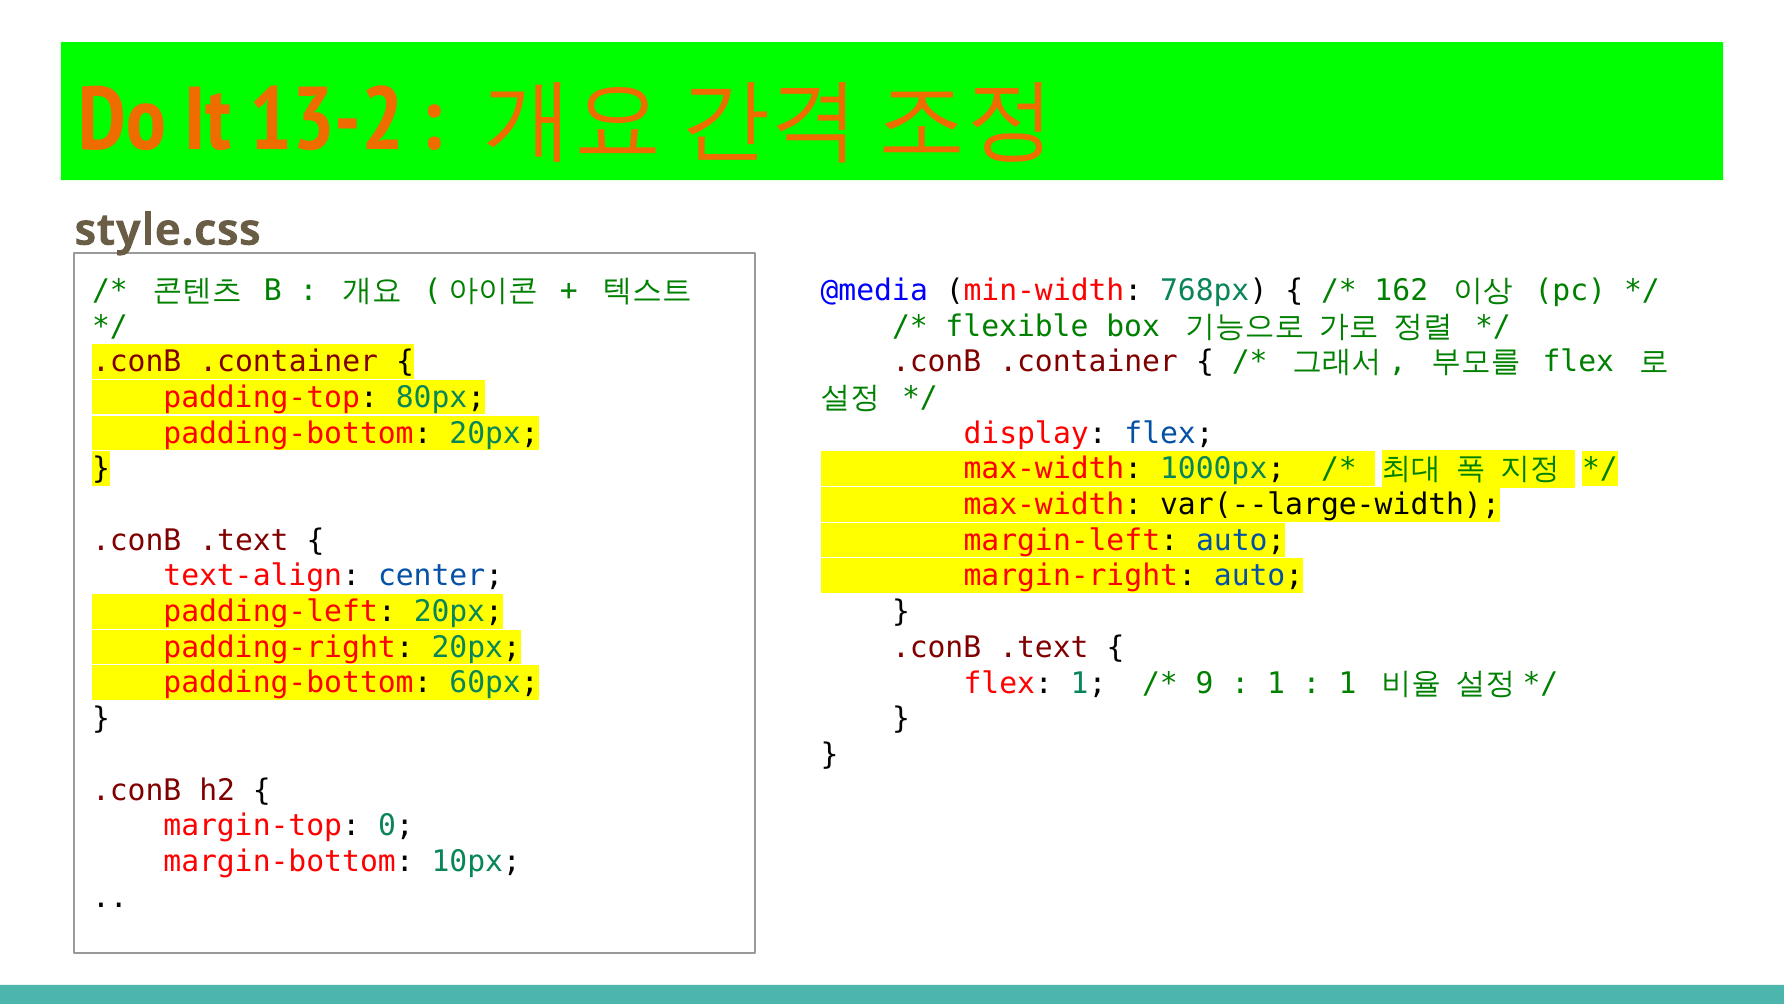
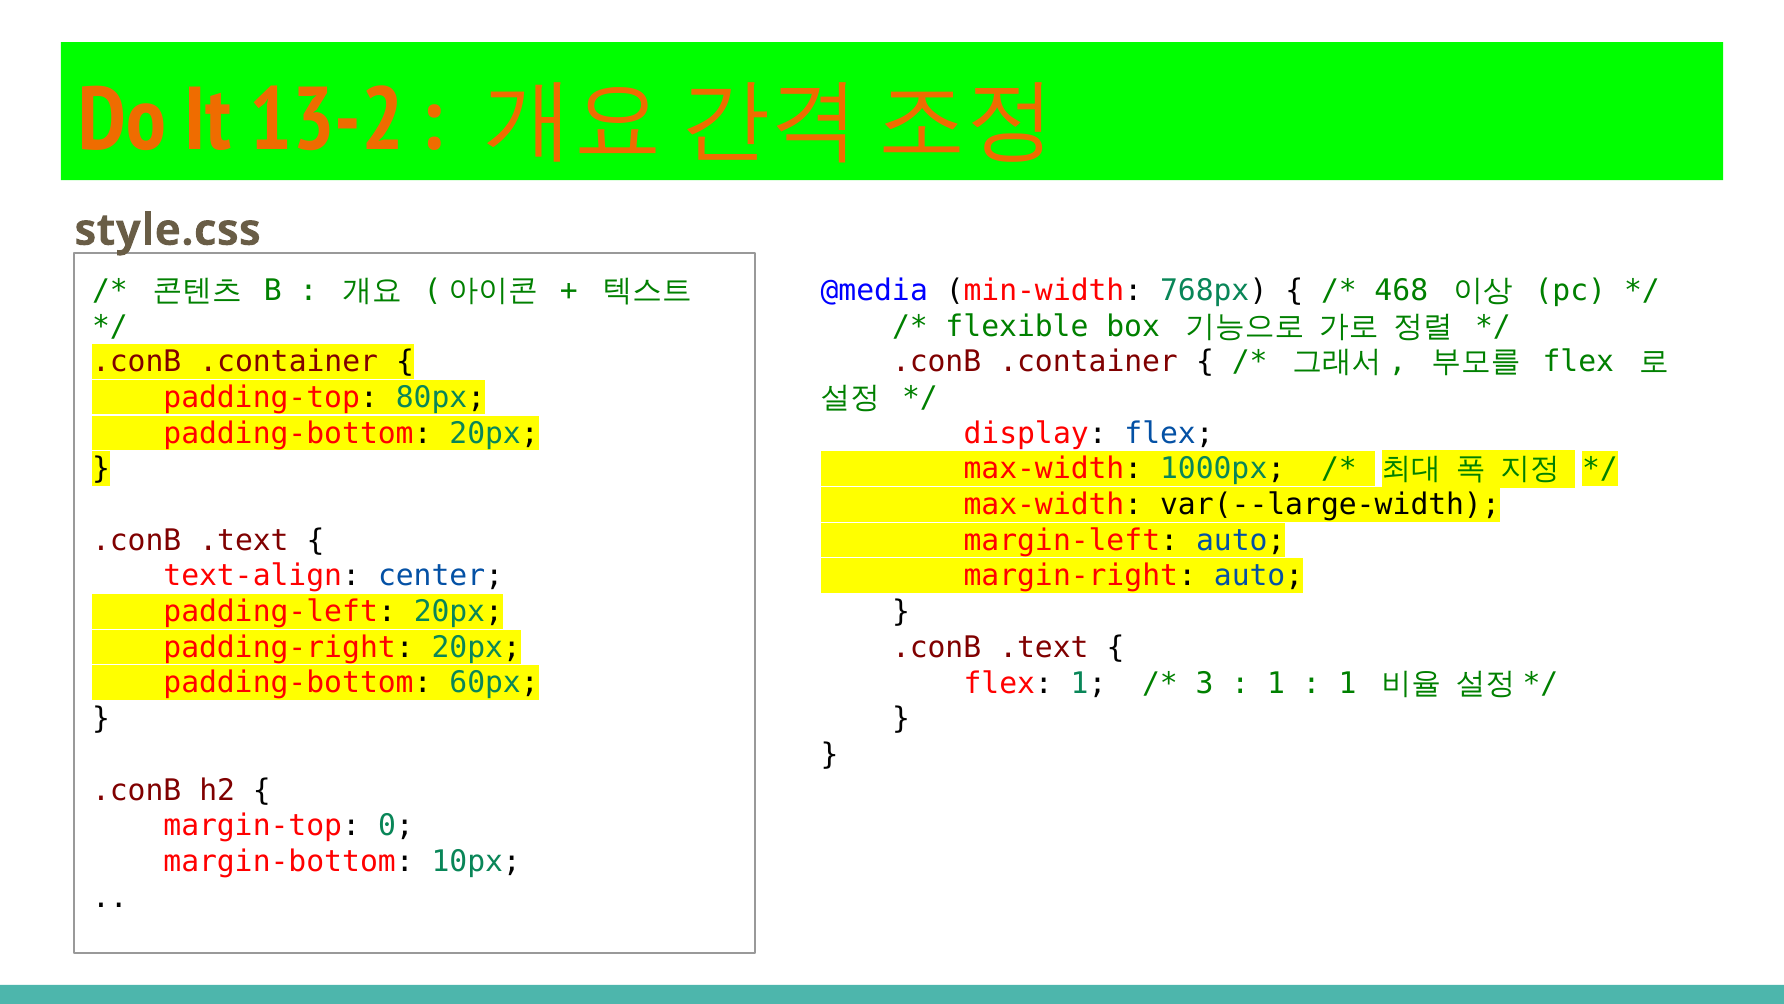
162: 162 -> 468 (1401, 290)
9: 9 -> 3 (1204, 683)
